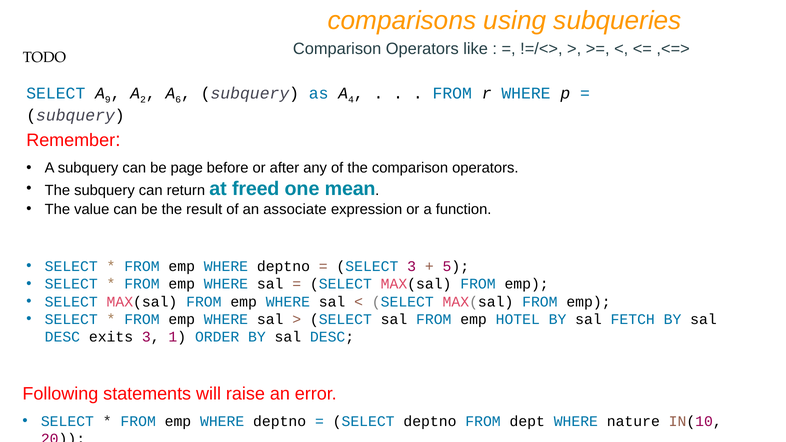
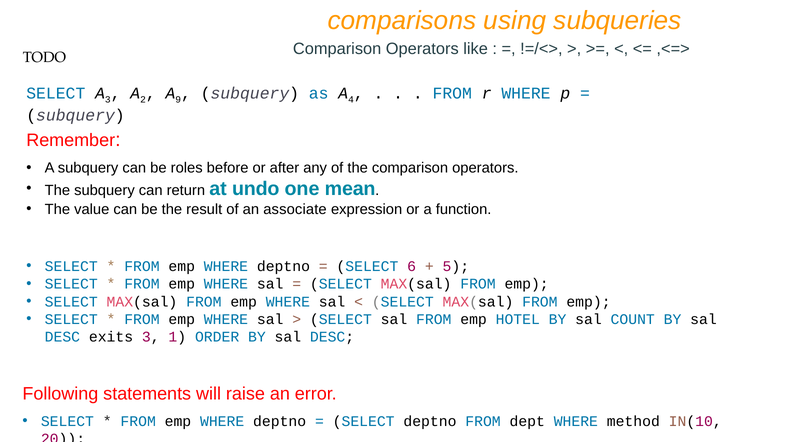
A 9: 9 -> 3 (108, 100)
6: 6 -> 9 (178, 100)
page: page -> roles (187, 168)
freed: freed -> undo (256, 189)
SELECT 3: 3 -> 6 (412, 266)
FETCH: FETCH -> COUNT (633, 319)
nature: nature -> method (633, 421)
